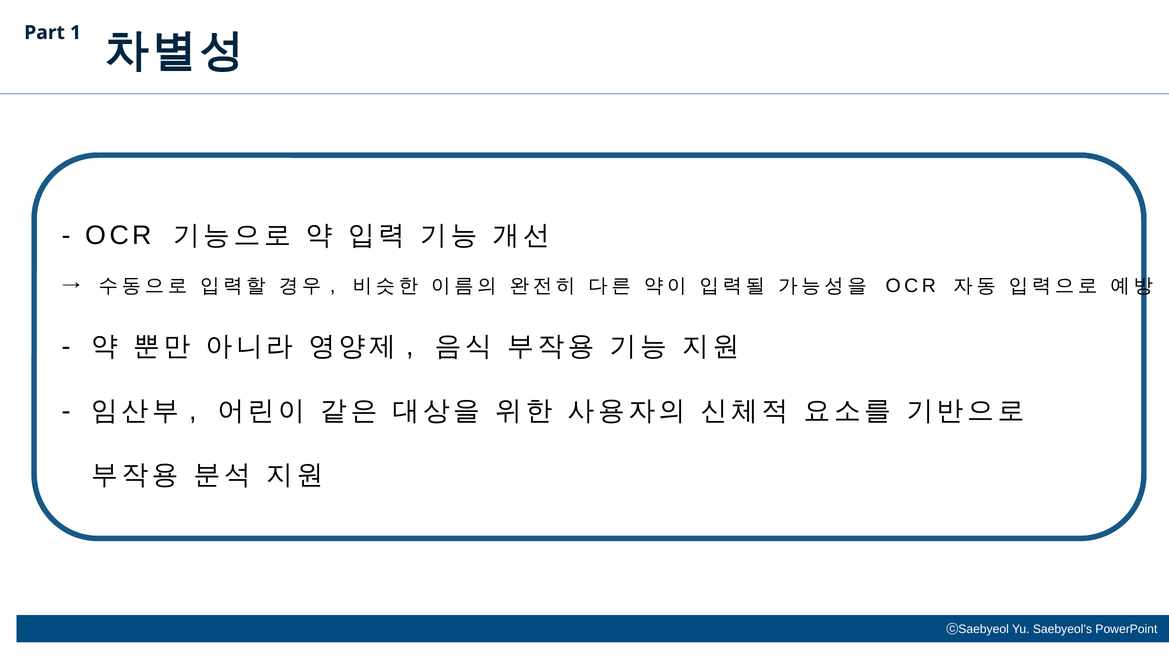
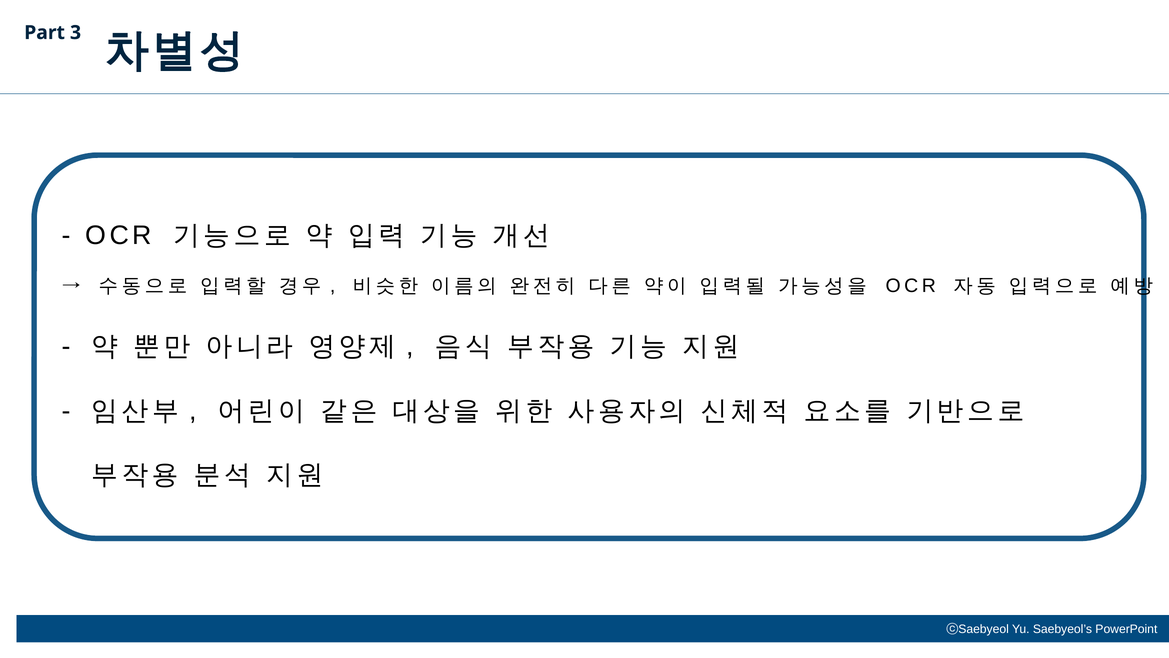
1: 1 -> 3 (76, 33)
